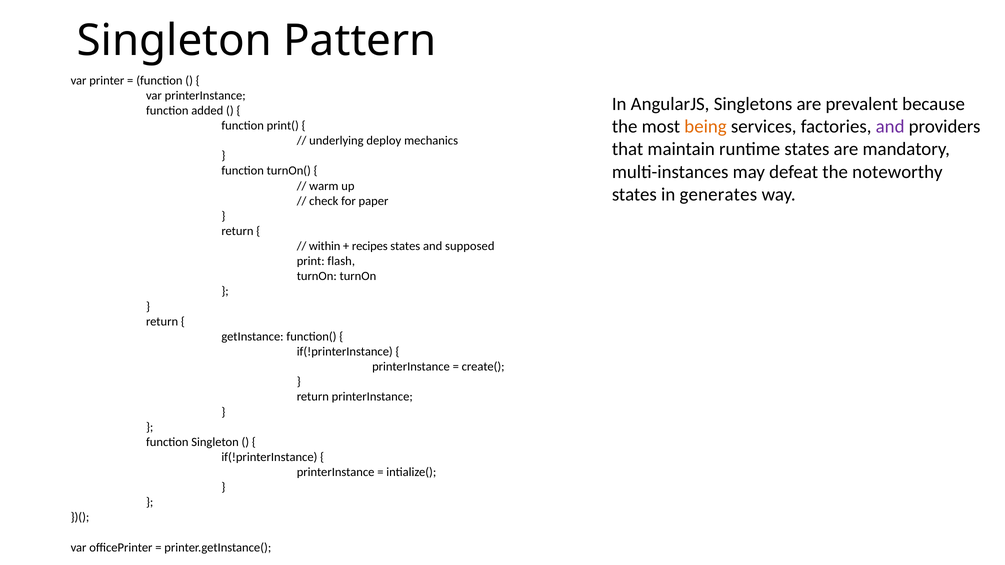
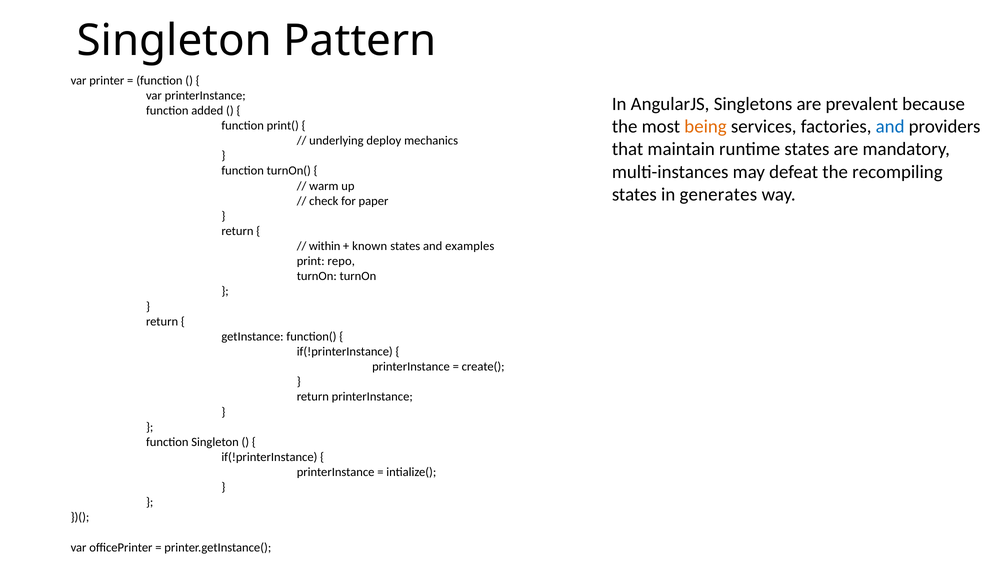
and colour: purple -> blue (890, 127)
noteworthy: noteworthy -> recompiling (897, 172)
recipes: recipes -> known (370, 246)
supposed: supposed -> examples (470, 246)
flash: flash -> repo (341, 261)
